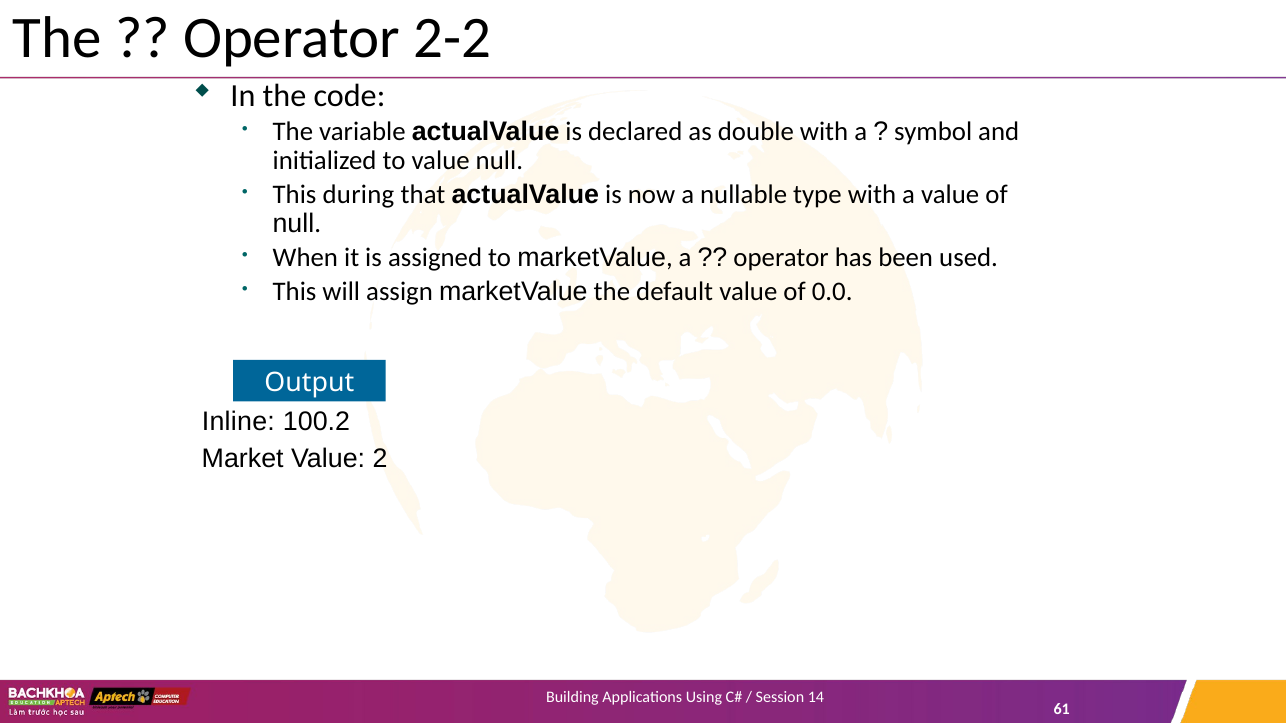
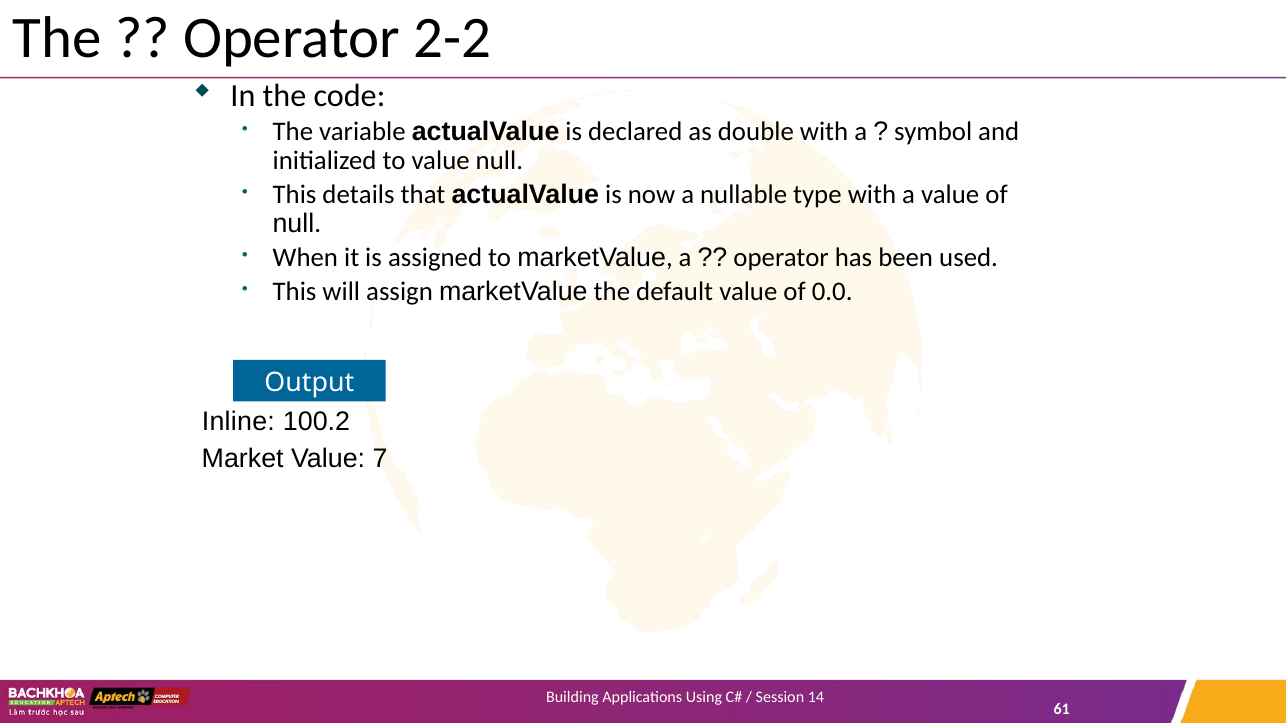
during: during -> details (359, 195)
2: 2 -> 7 (380, 459)
